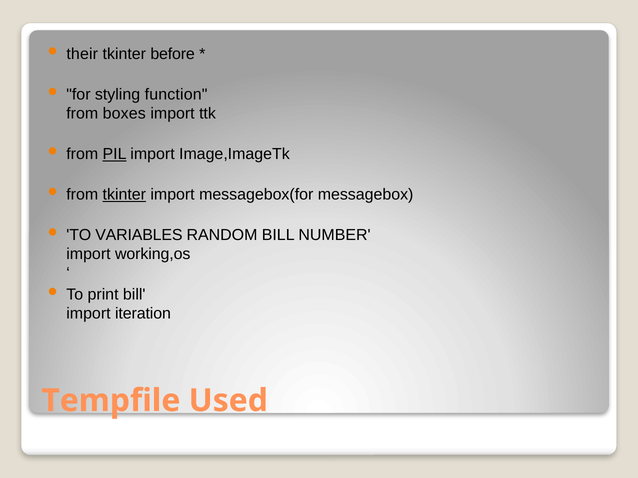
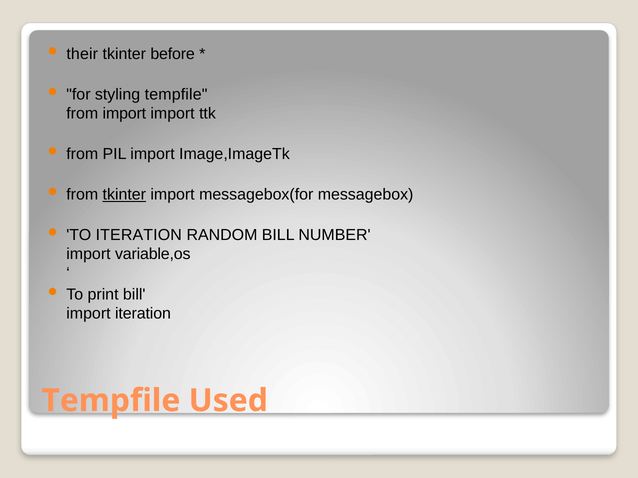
styling function: function -> tempfile (176, 95)
from boxes: boxes -> import (124, 114)
PIL underline: present -> none (115, 154)
TO VARIABLES: VARIABLES -> ITERATION (139, 235)
working,os: working,os -> variable,os (153, 254)
